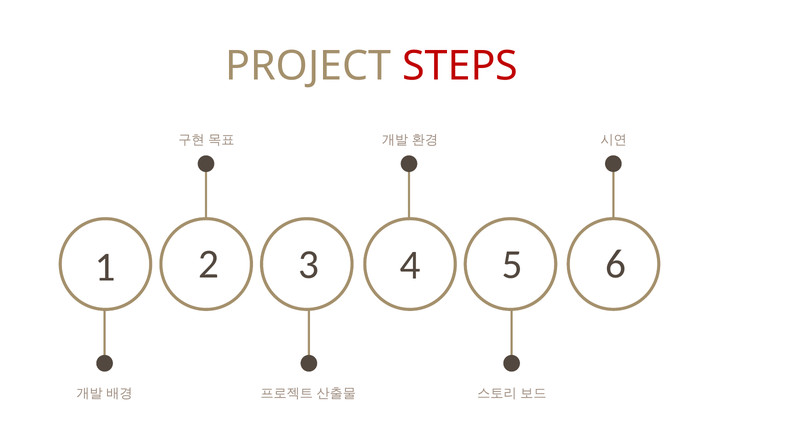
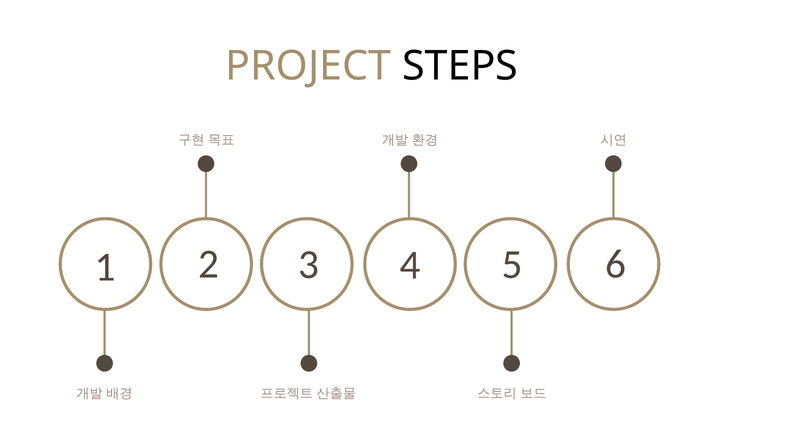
STEPS colour: red -> black (460, 66)
